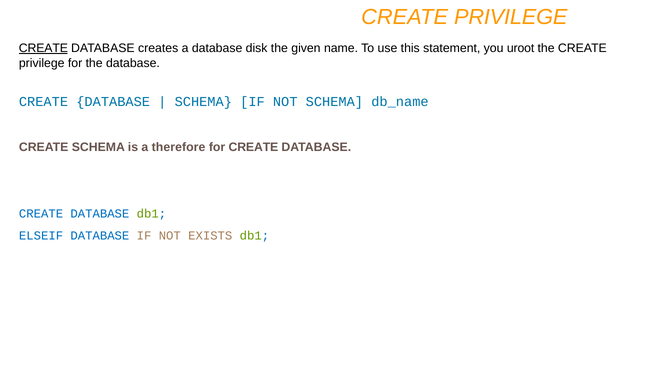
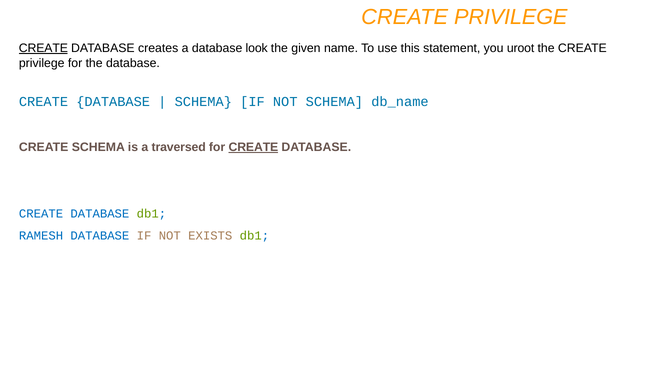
disk: disk -> look (257, 48)
therefore: therefore -> traversed (179, 147)
CREATE underline: none -> present (253, 147)
ELSEIF: ELSEIF -> RAMESH (41, 236)
